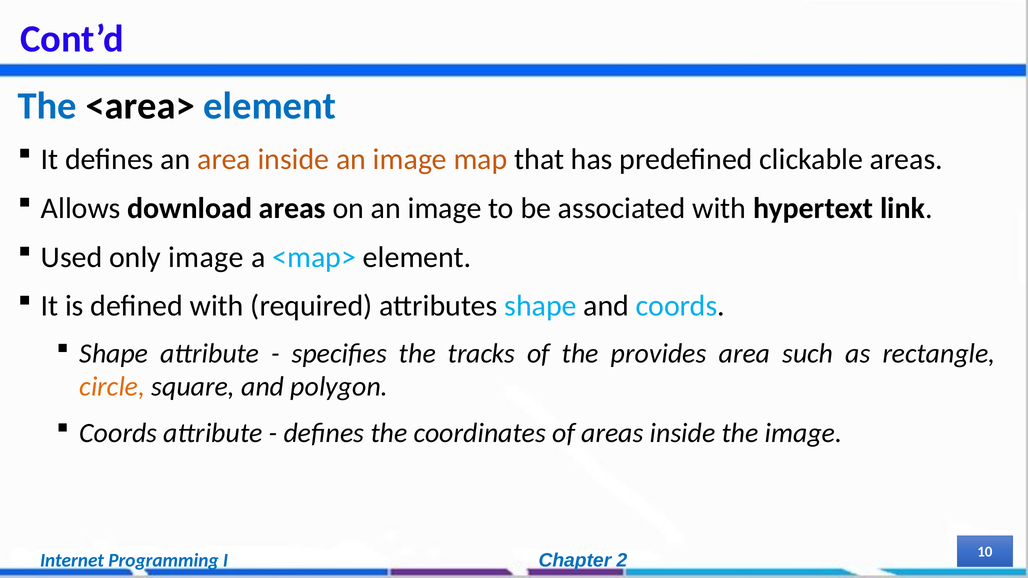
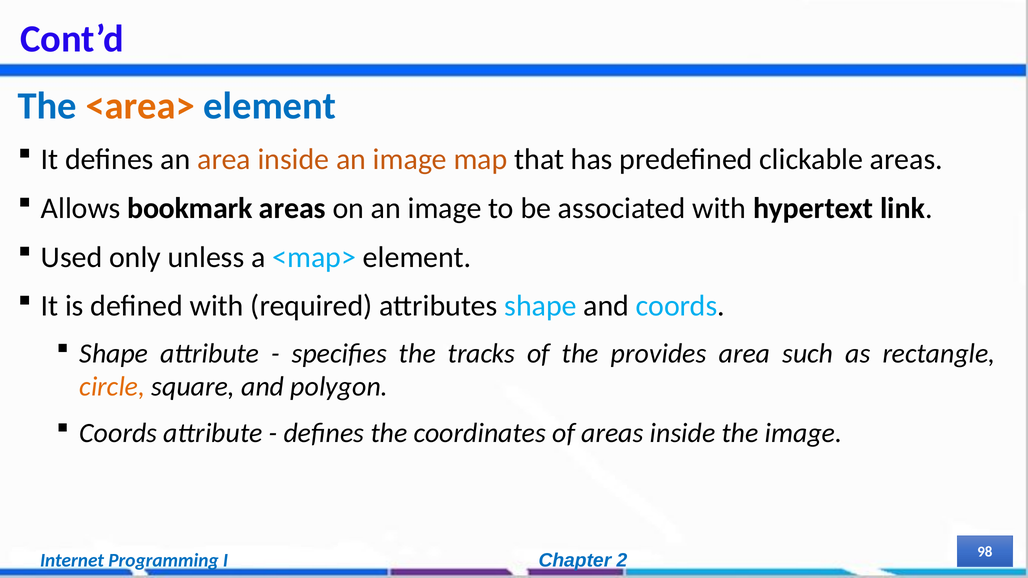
<area> colour: black -> orange (140, 106)
download: download -> bookmark (190, 208)
only image: image -> unless (206, 257)
10: 10 -> 98 (985, 552)
